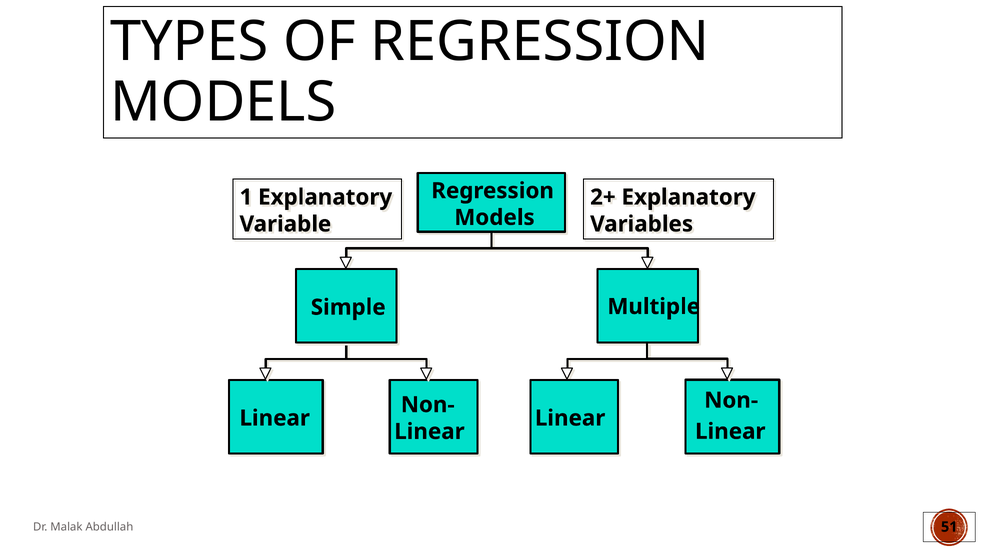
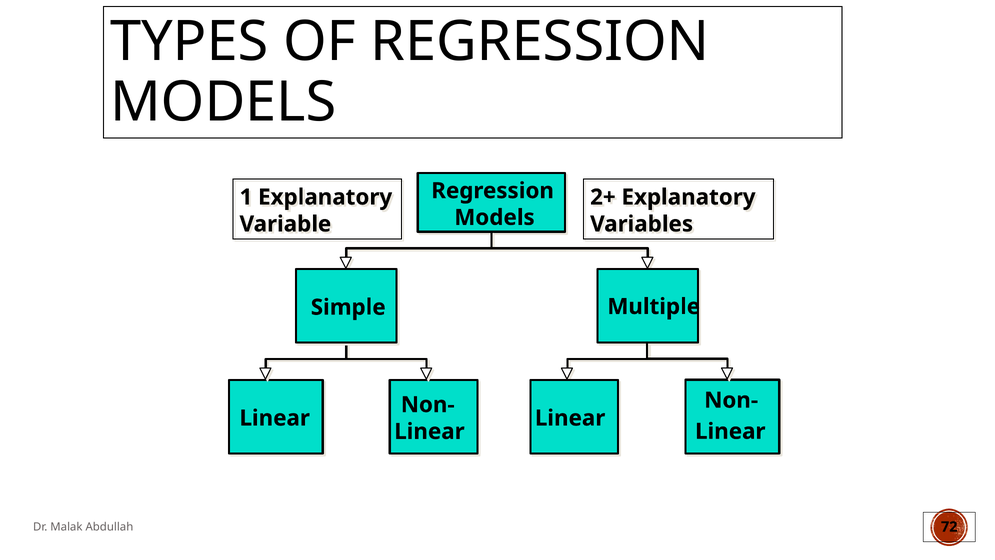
51: 51 -> 72 (949, 527)
